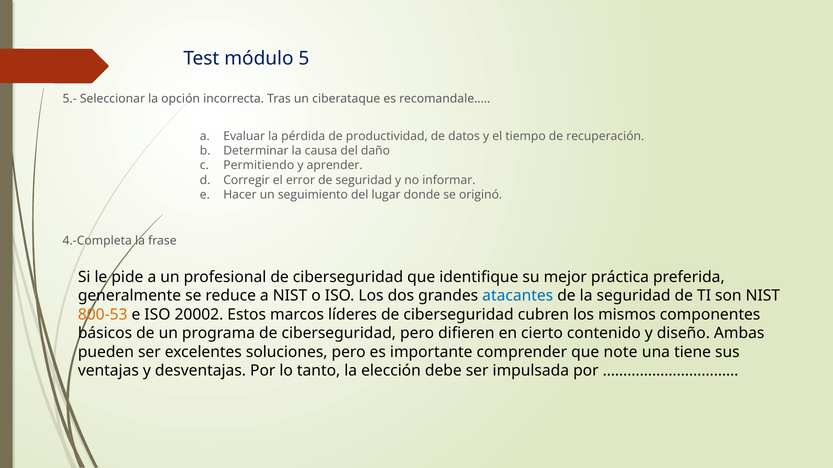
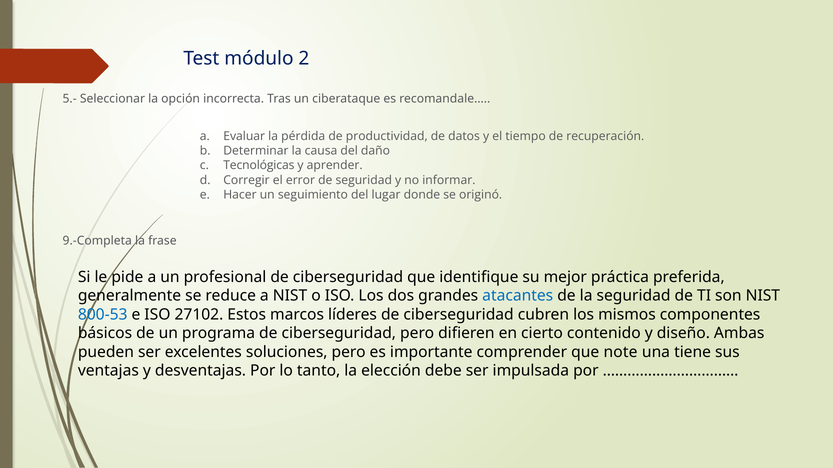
5: 5 -> 2 (304, 59)
Permitiendo: Permitiendo -> Tecnológicas (259, 166)
4.-Completa: 4.-Completa -> 9.-Completa (97, 241)
800-53 colour: orange -> blue (103, 315)
20002: 20002 -> 27102 (199, 315)
